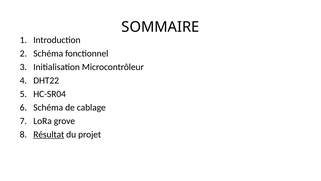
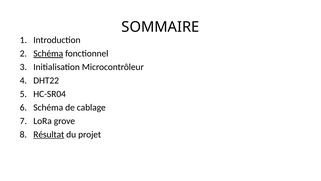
Schéma underline: none -> present (48, 53)
